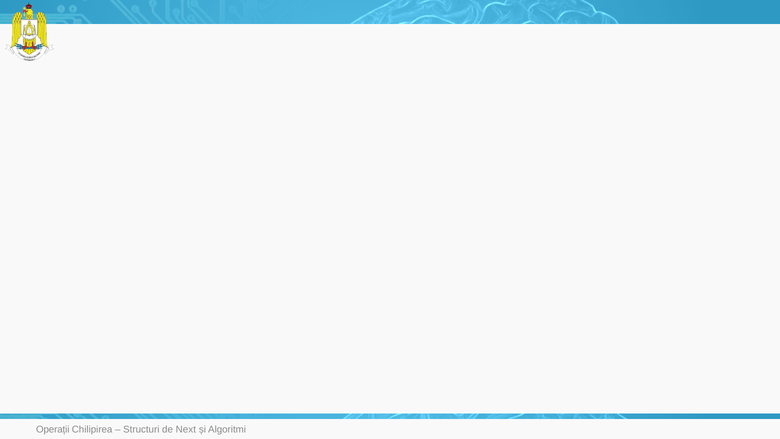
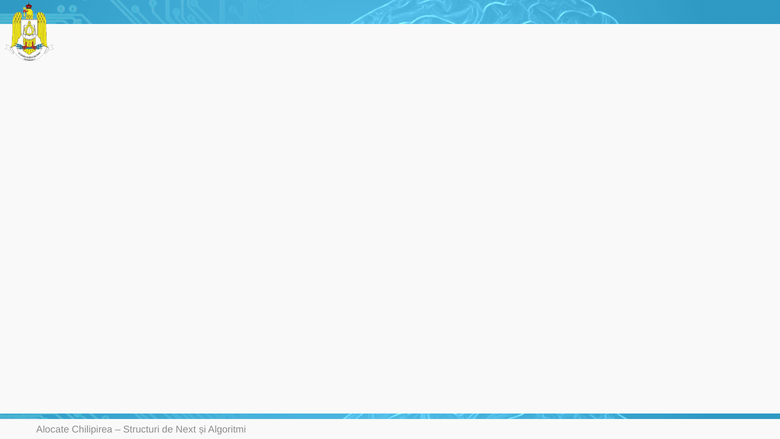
Operații: Operații -> Alocate (53, 429)
